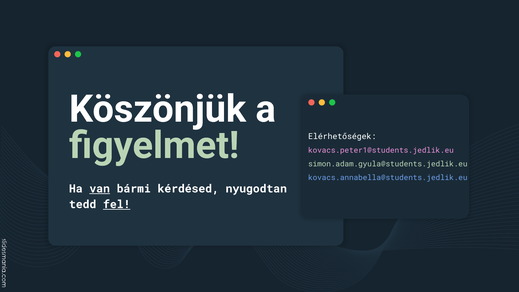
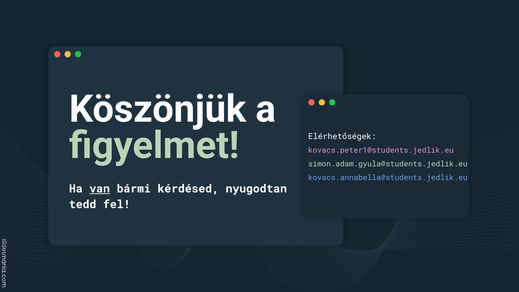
fel underline: present -> none (117, 204)
